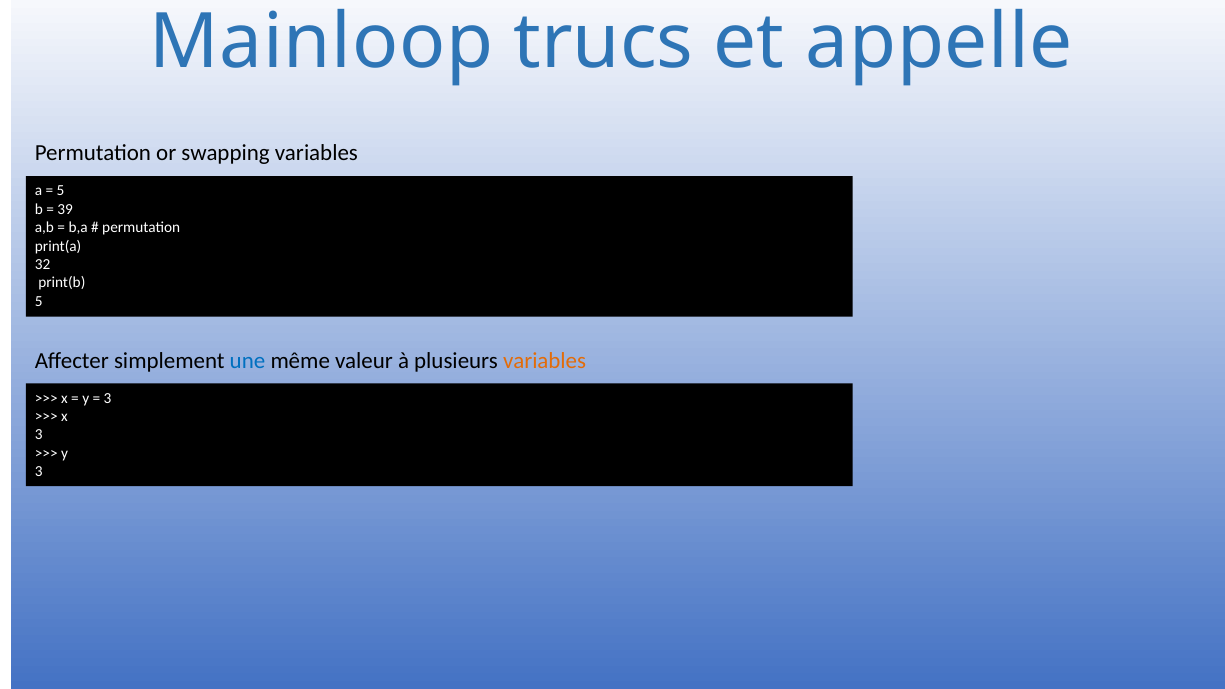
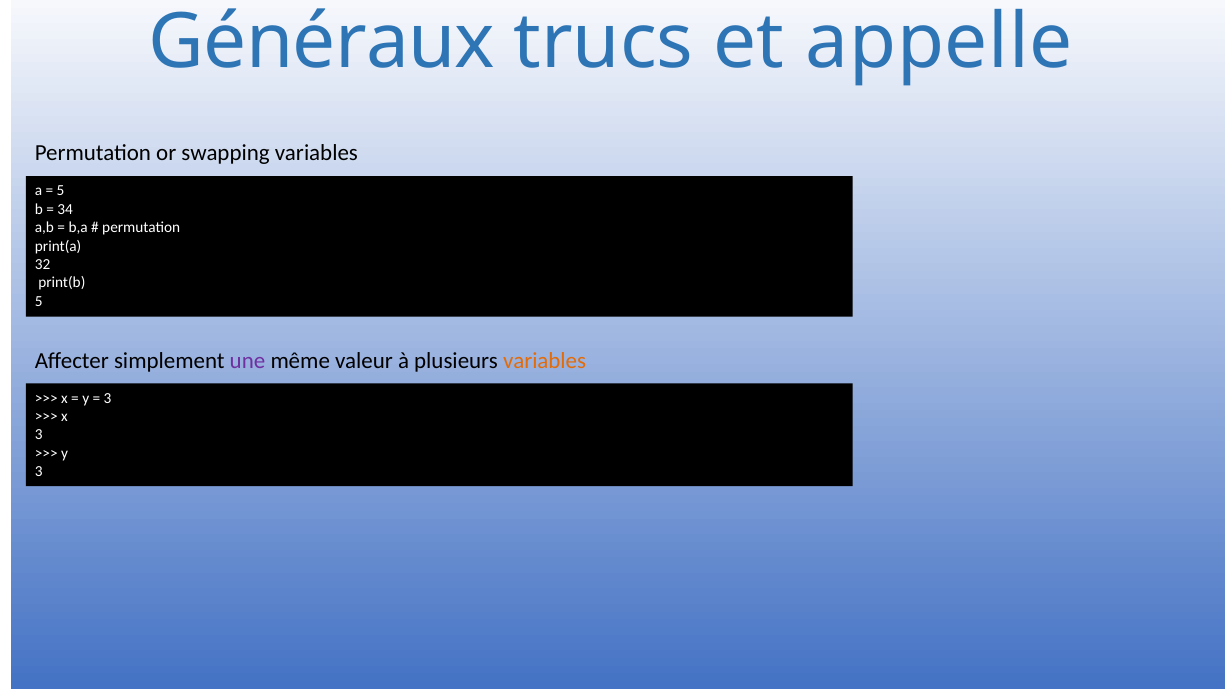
Mainloop: Mainloop -> Généraux (322, 42)
39: 39 -> 34 (65, 209)
une colour: blue -> purple (247, 361)
